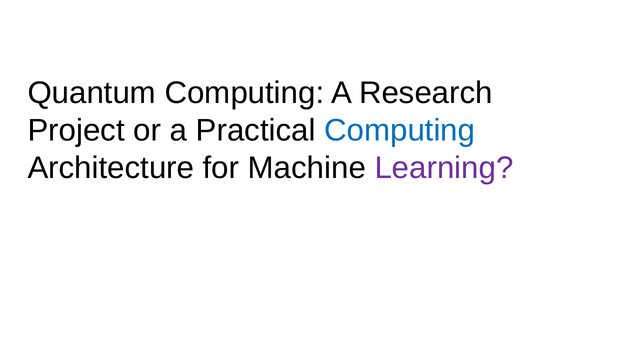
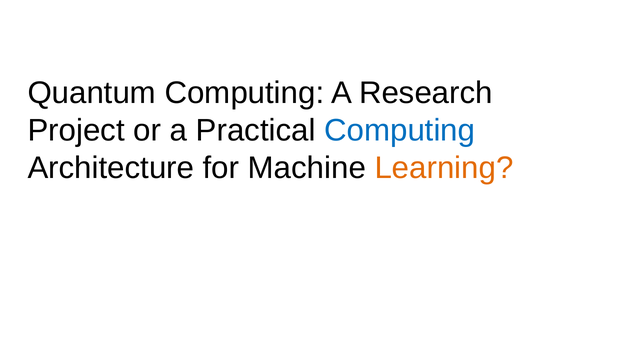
Learning colour: purple -> orange (444, 168)
